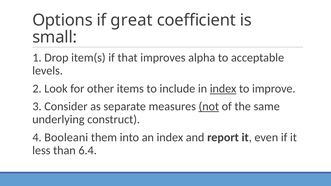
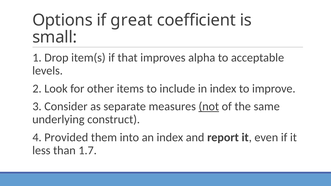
index underline: present -> none (223, 89)
Booleani: Booleani -> Provided (66, 137)
6.4: 6.4 -> 1.7 (88, 151)
